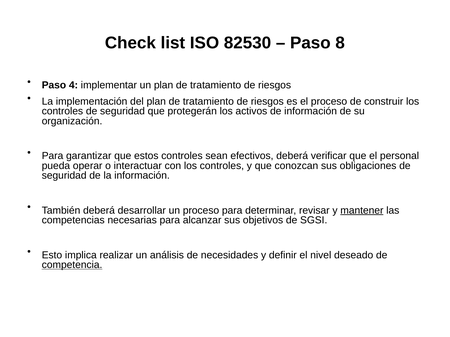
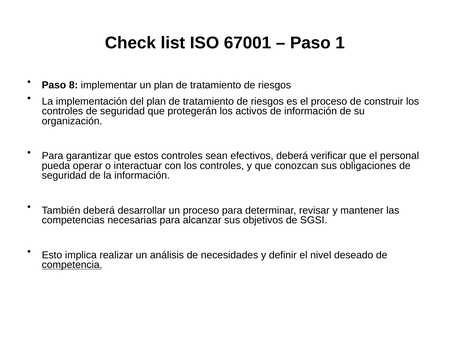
82530: 82530 -> 67001 (247, 43)
8: 8 -> 1 (340, 43)
4: 4 -> 8 (73, 85)
mantener underline: present -> none (362, 211)
